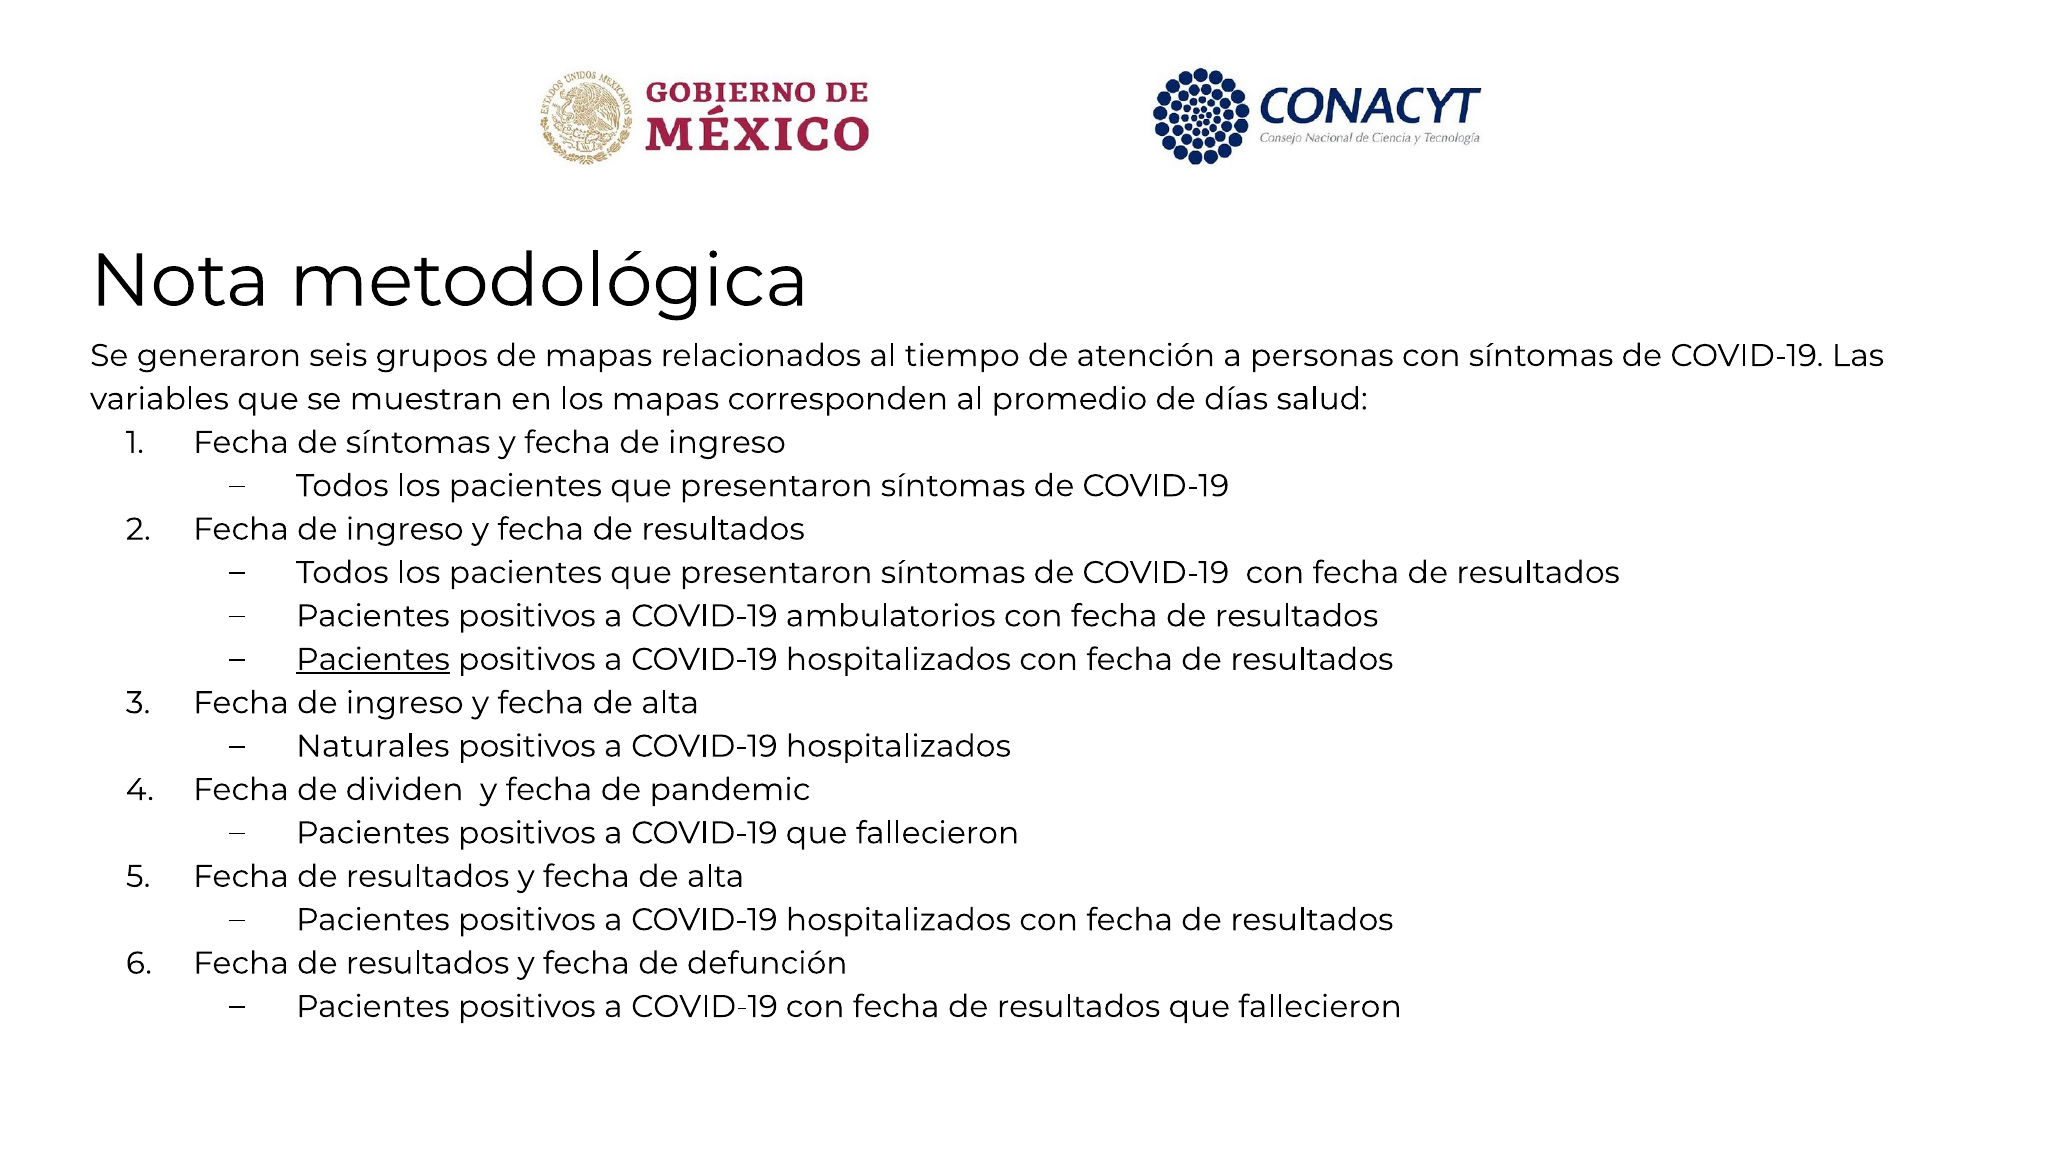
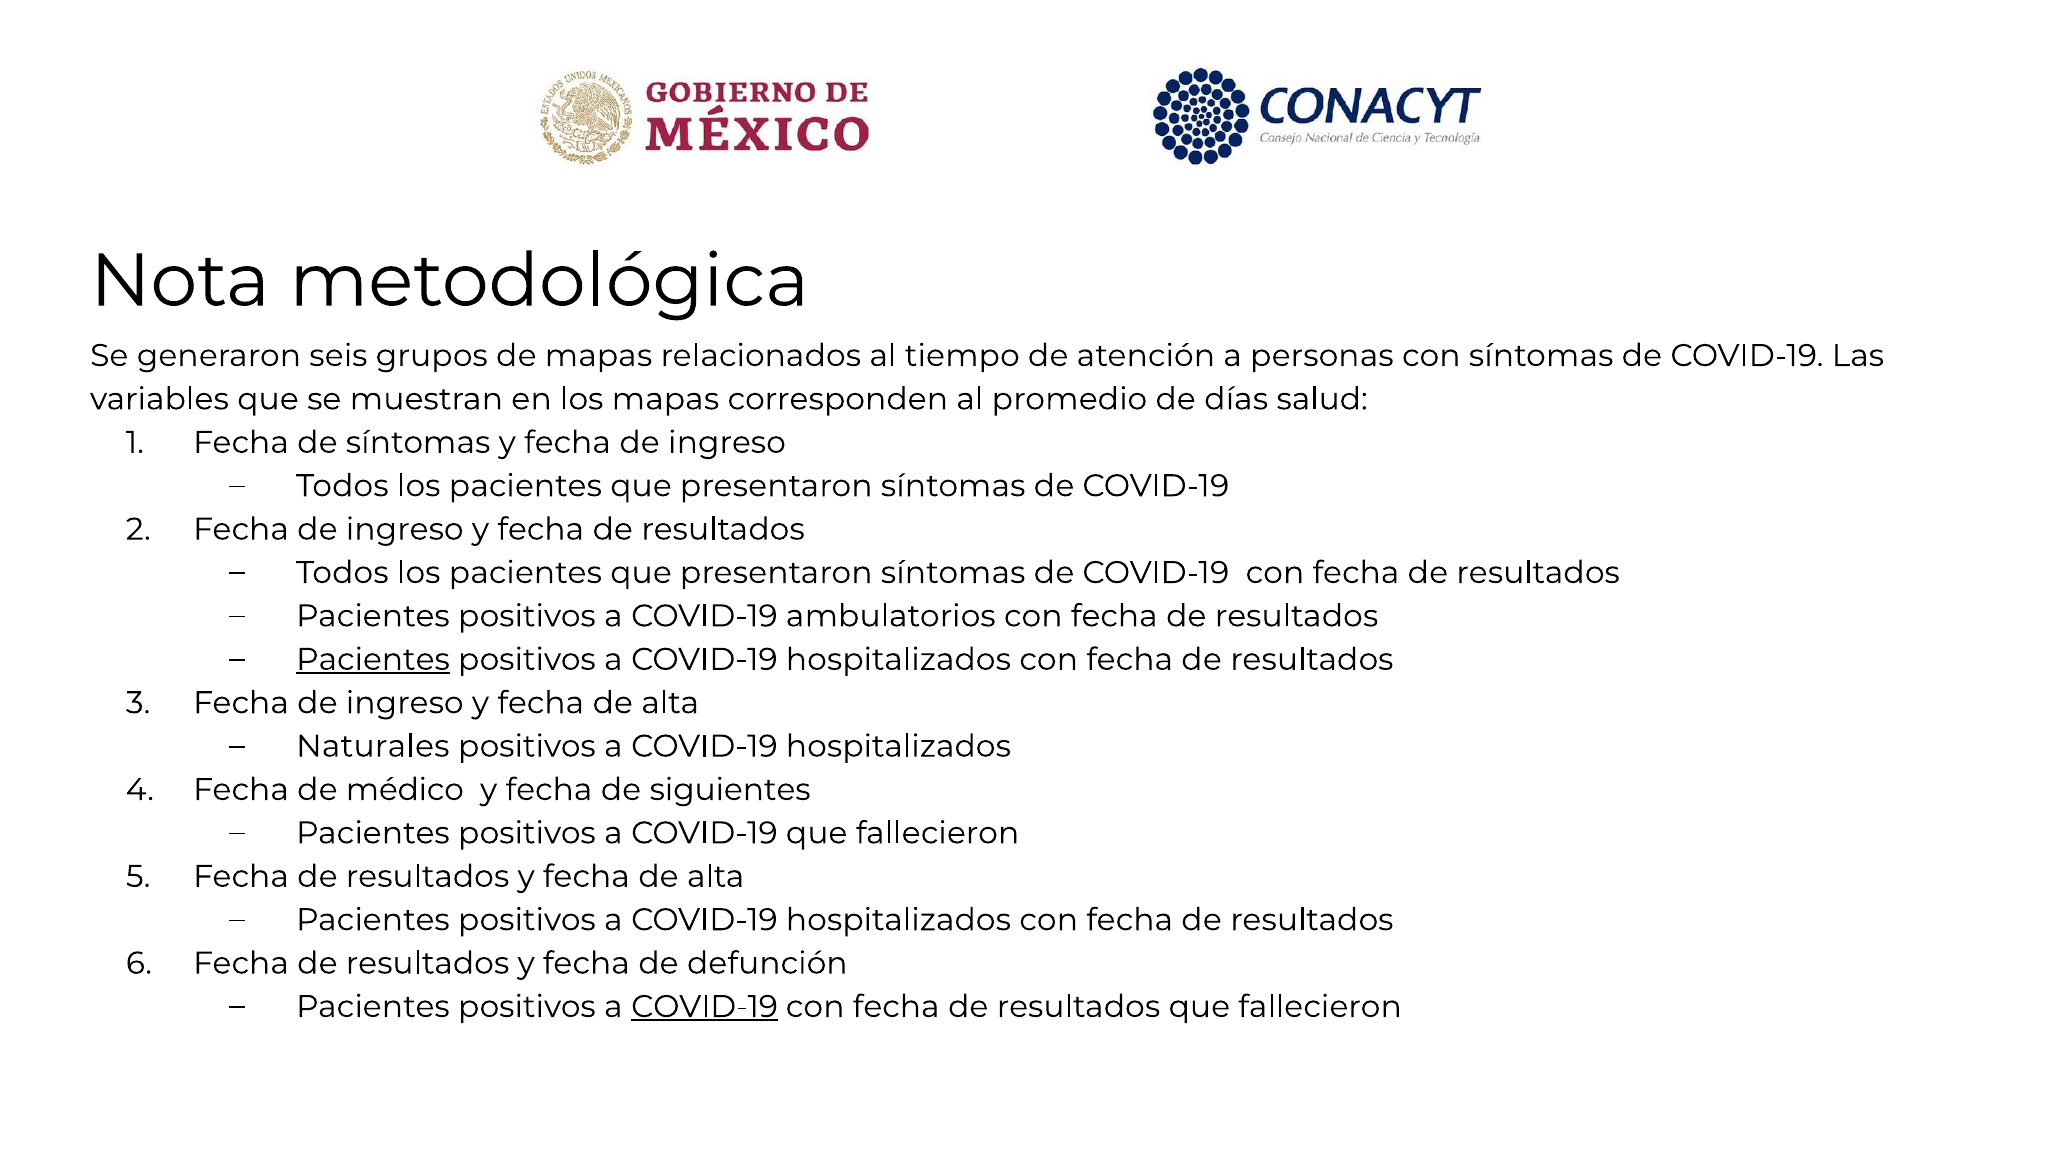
dividen: dividen -> médico (405, 790)
pandemic: pandemic -> siguientes (730, 790)
COVID-19 underline: none -> present (704, 1006)
